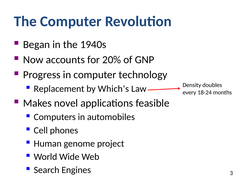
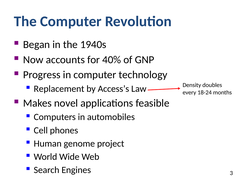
20%: 20% -> 40% (112, 60)
Which’s: Which’s -> Access’s (113, 89)
